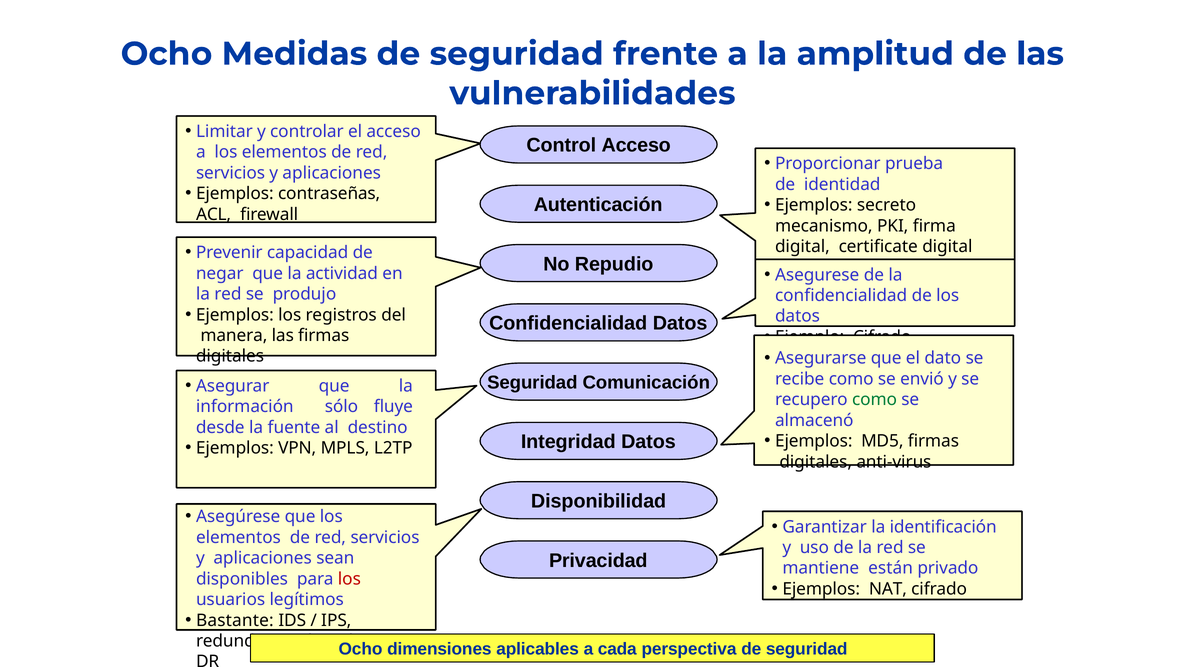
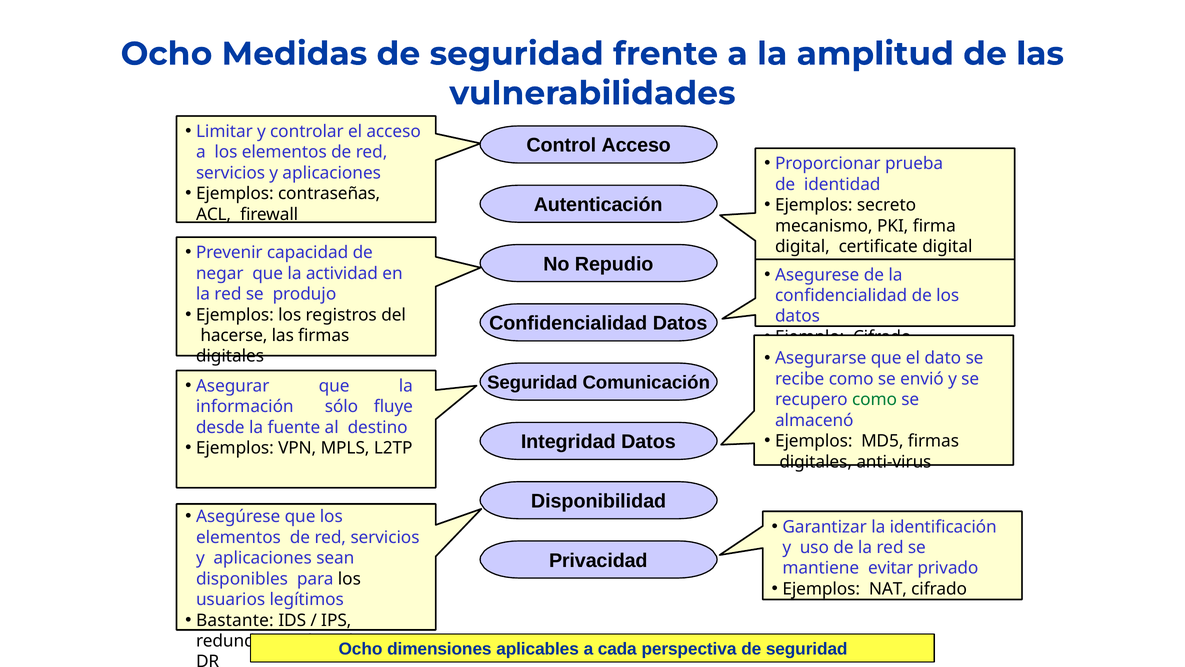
manera: manera -> hacerse (234, 335)
están: están -> evitar (891, 568)
los colour: red -> black (349, 578)
